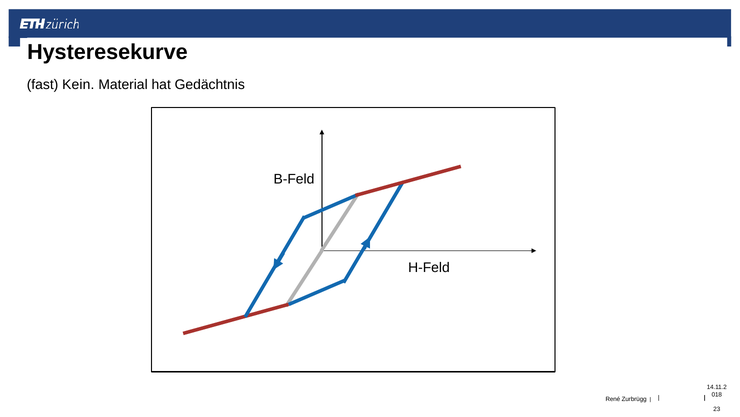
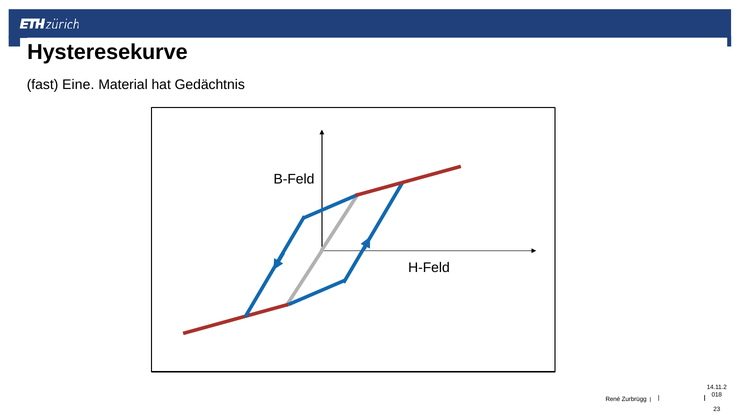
Kein: Kein -> Eine (78, 85)
